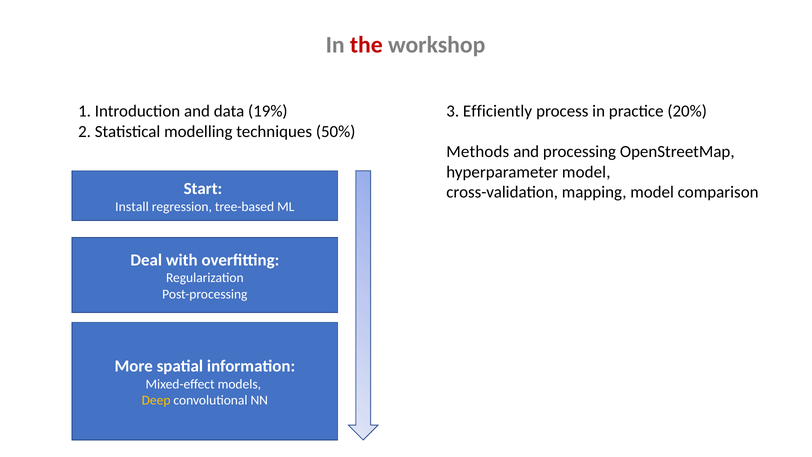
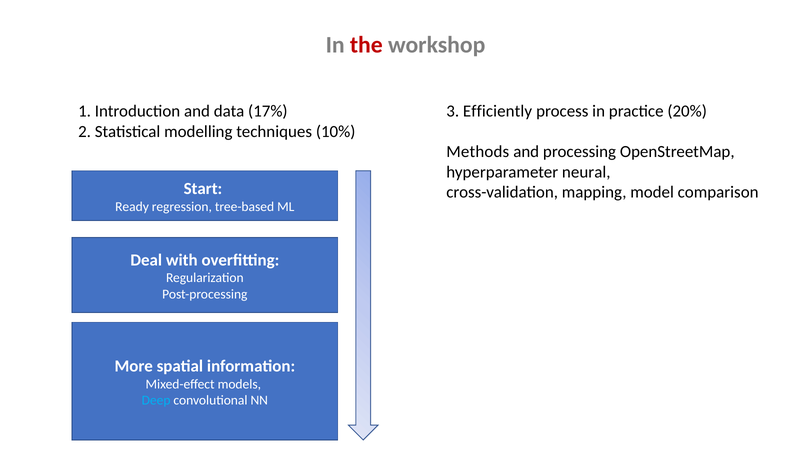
19%: 19% -> 17% (268, 111)
50%: 50% -> 10% (336, 131)
hyperparameter model: model -> neural (586, 172)
Install: Install -> Ready (132, 207)
Deep colour: yellow -> light blue (156, 400)
